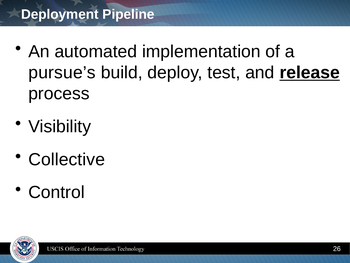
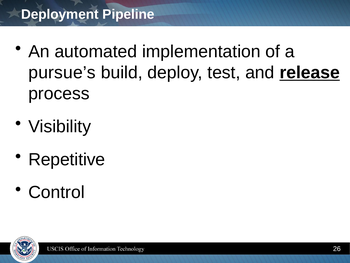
Collective: Collective -> Repetitive (67, 159)
